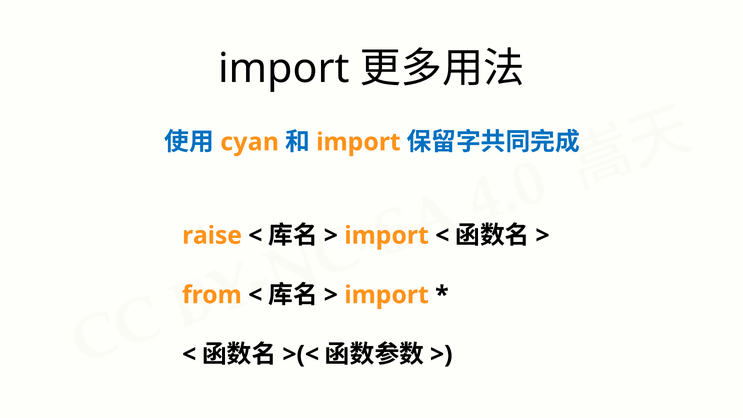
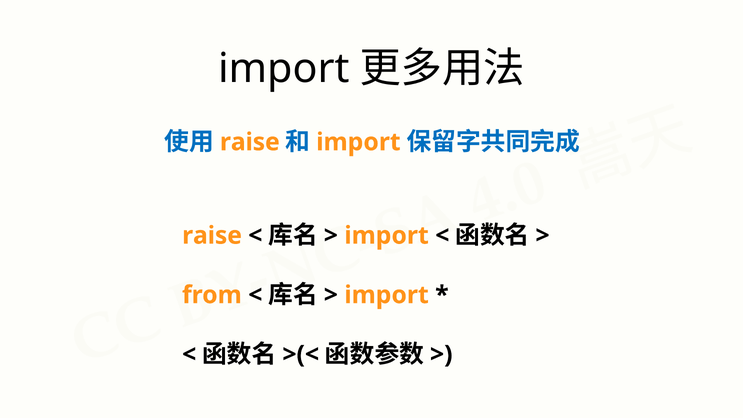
cyan: cyan -> raise (250, 142)
